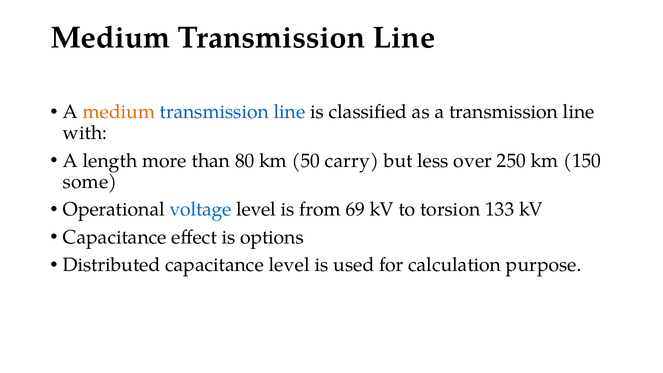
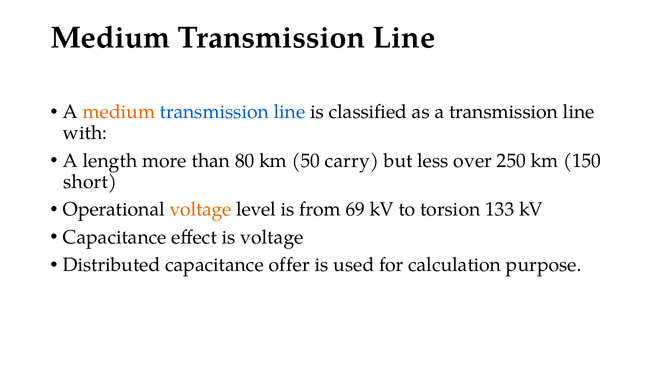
some: some -> short (90, 182)
voltage colour: blue -> orange (201, 209)
is options: options -> voltage (272, 237)
capacitance level: level -> offer (289, 265)
